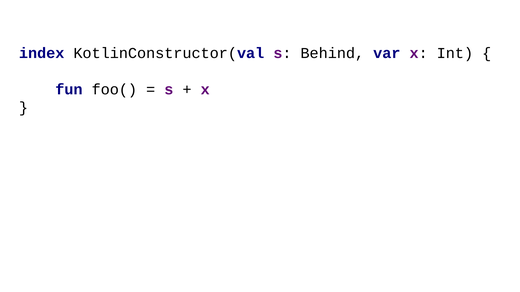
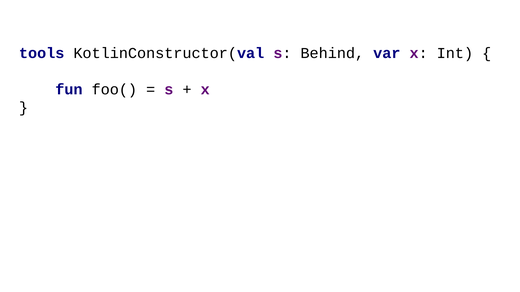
index: index -> tools (42, 53)
